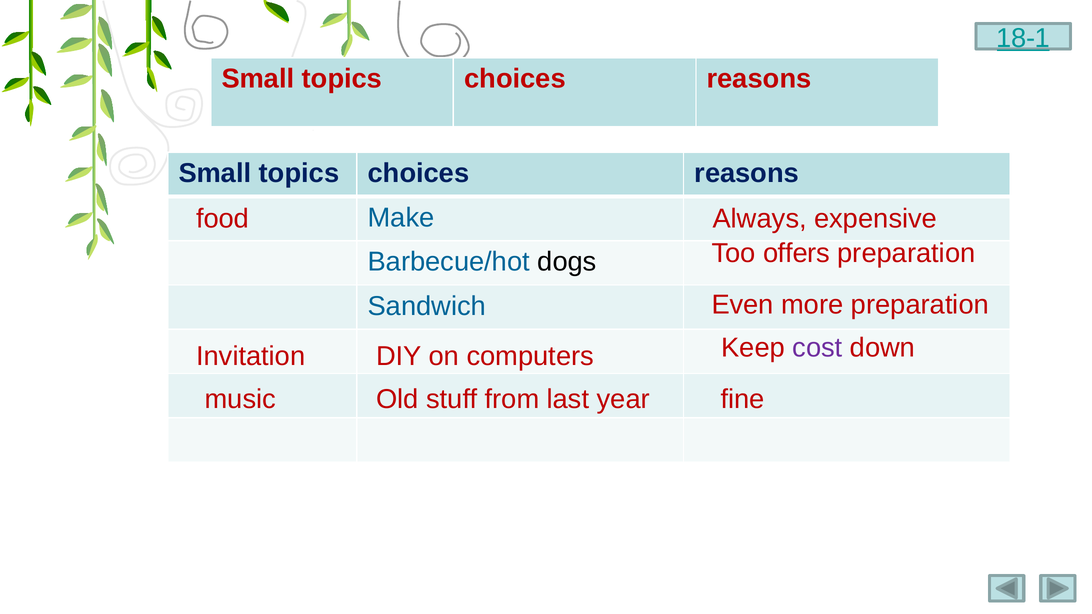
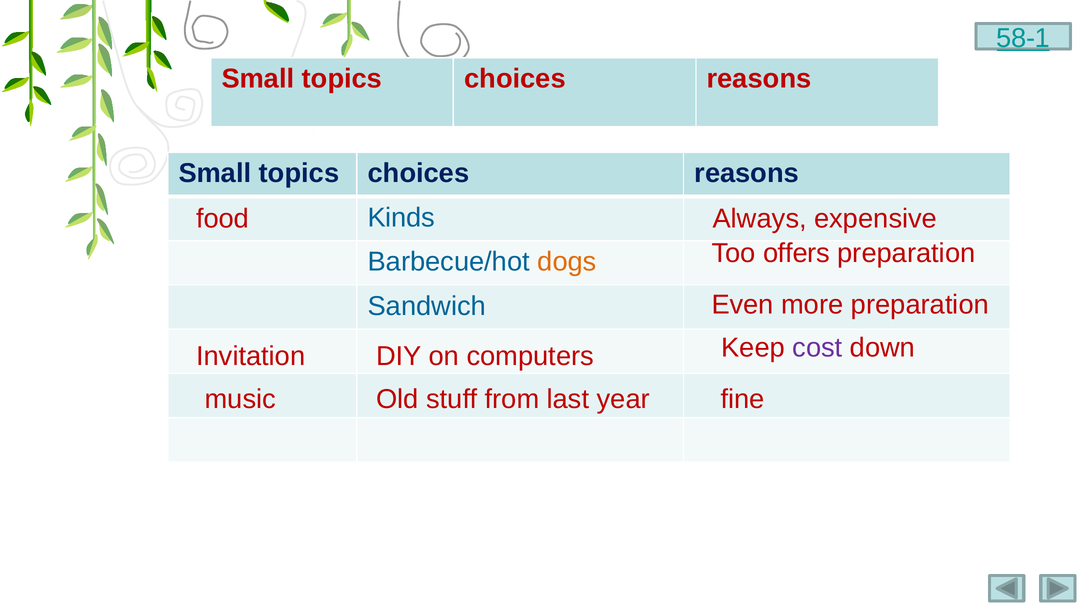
18-1: 18-1 -> 58-1 (1023, 38)
Make: Make -> Kinds (401, 218)
dogs colour: black -> orange (567, 262)
